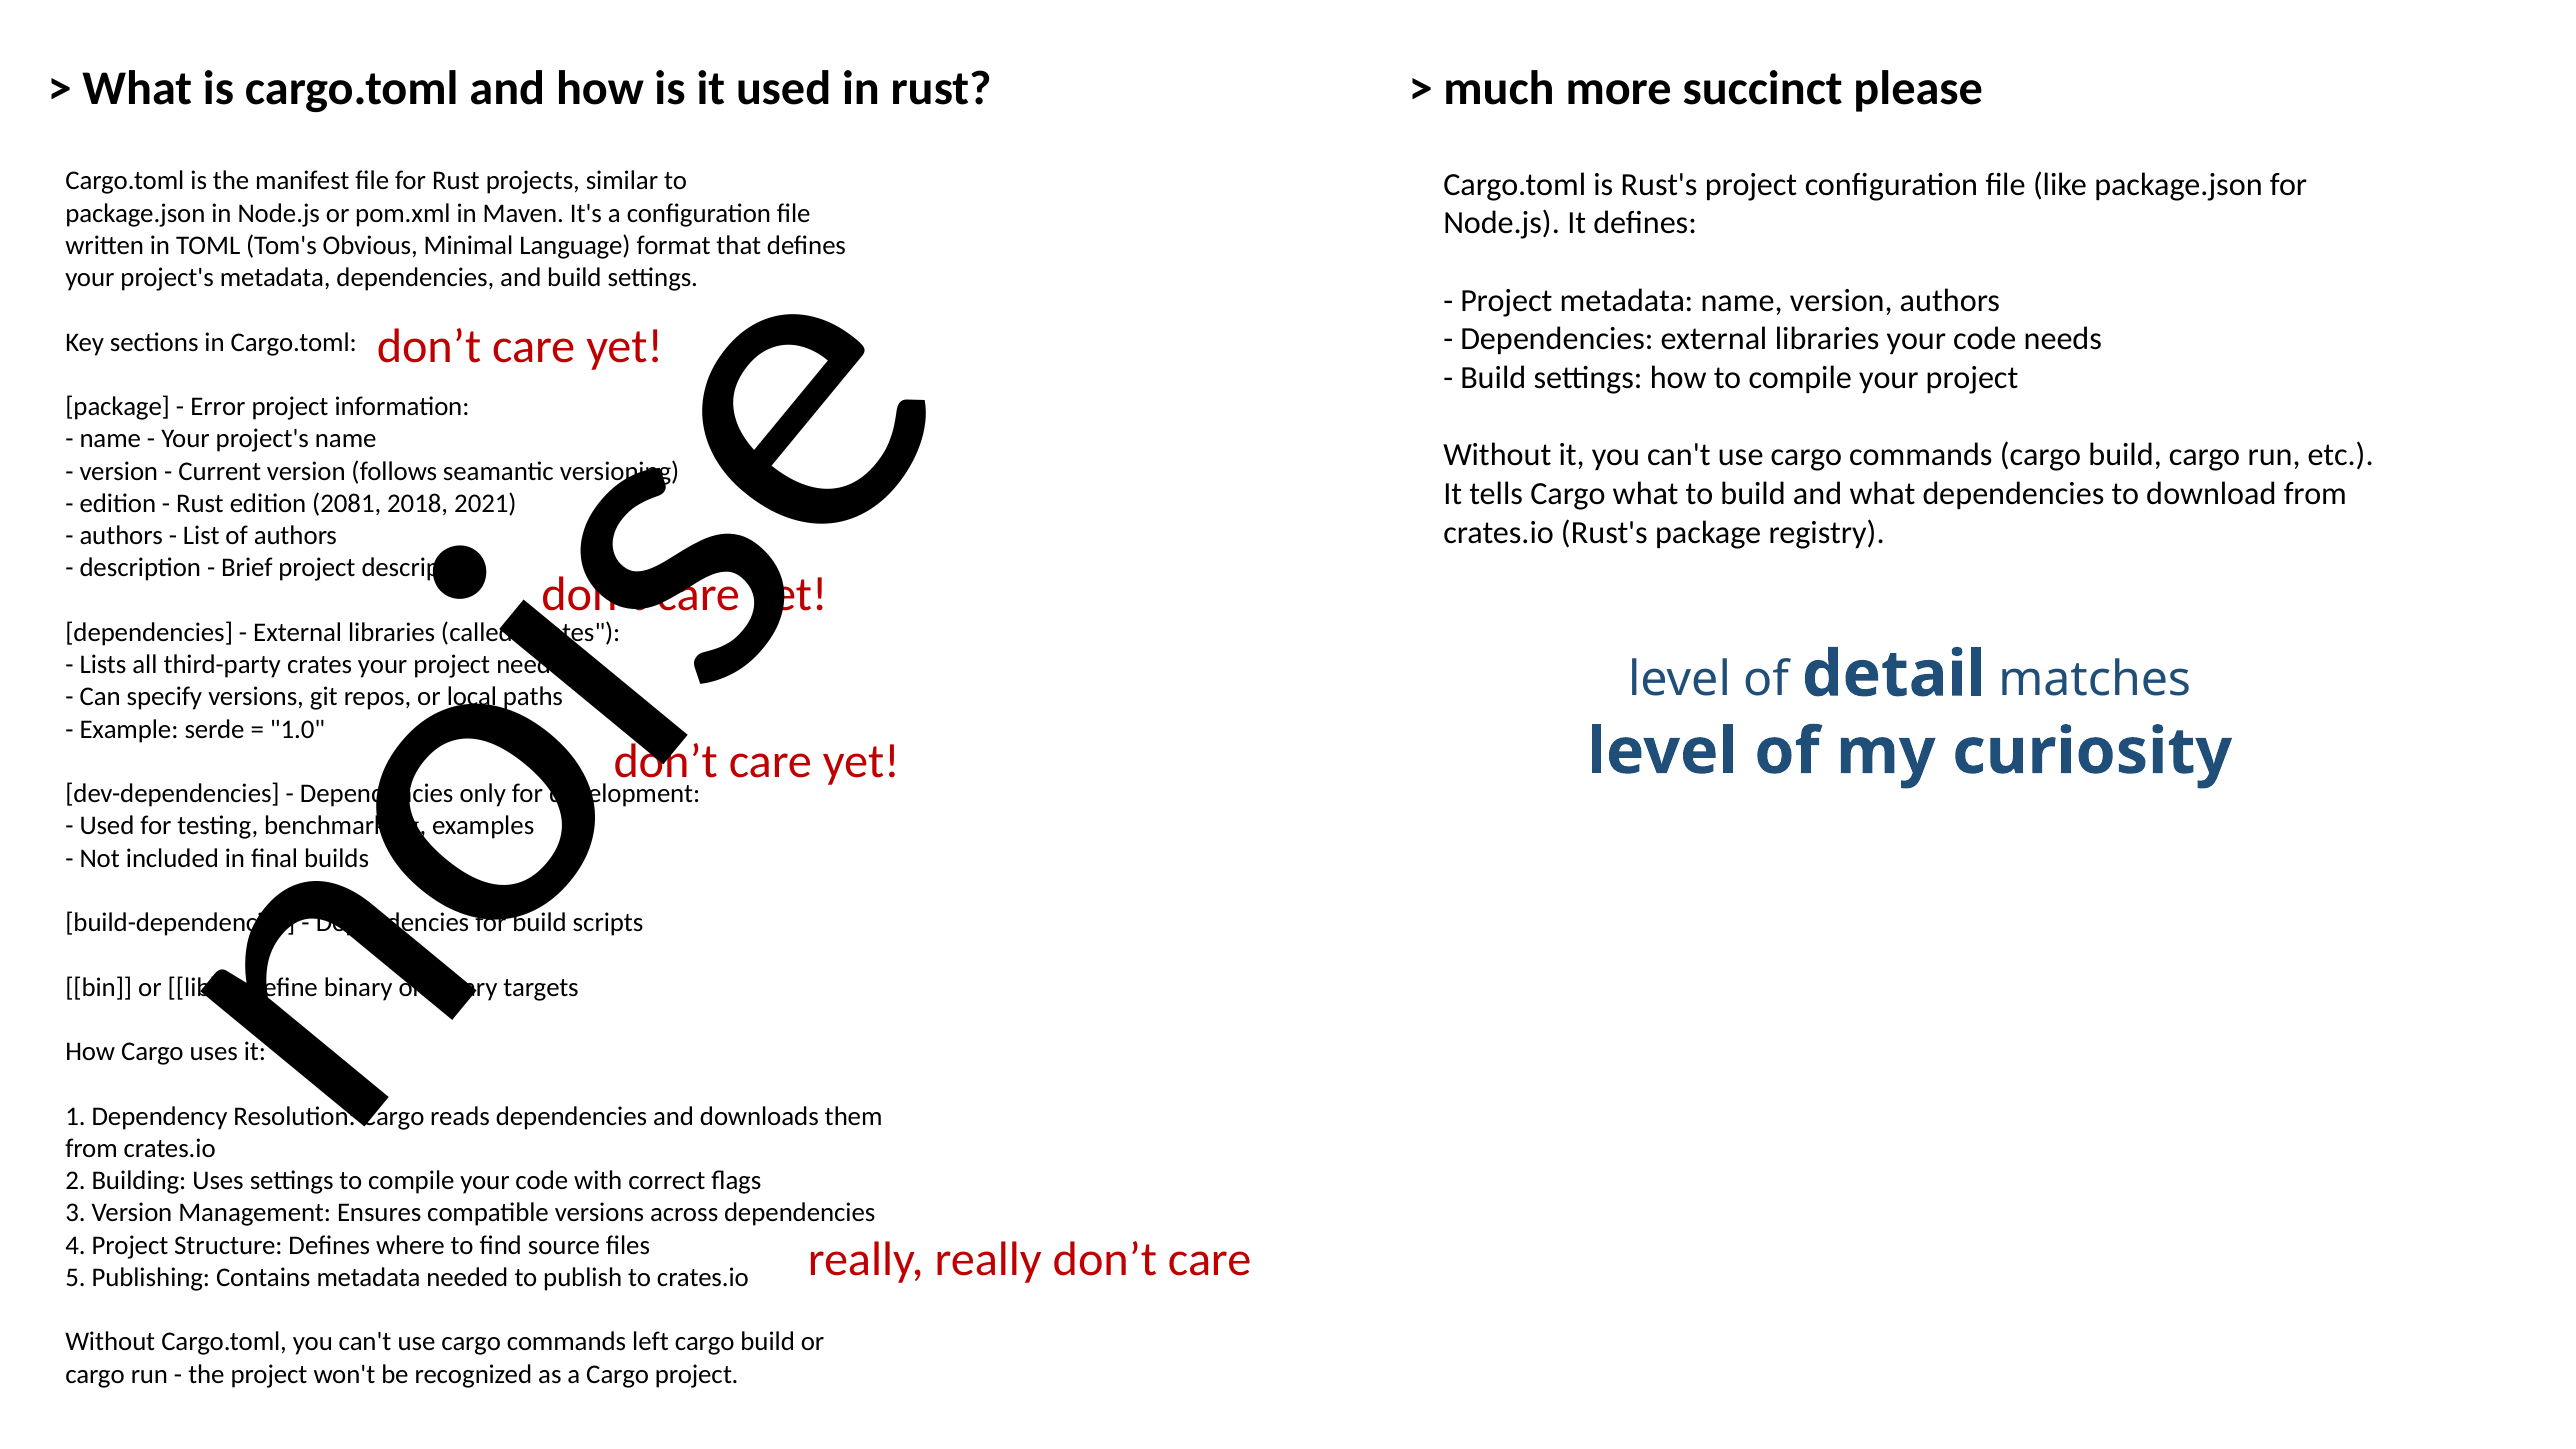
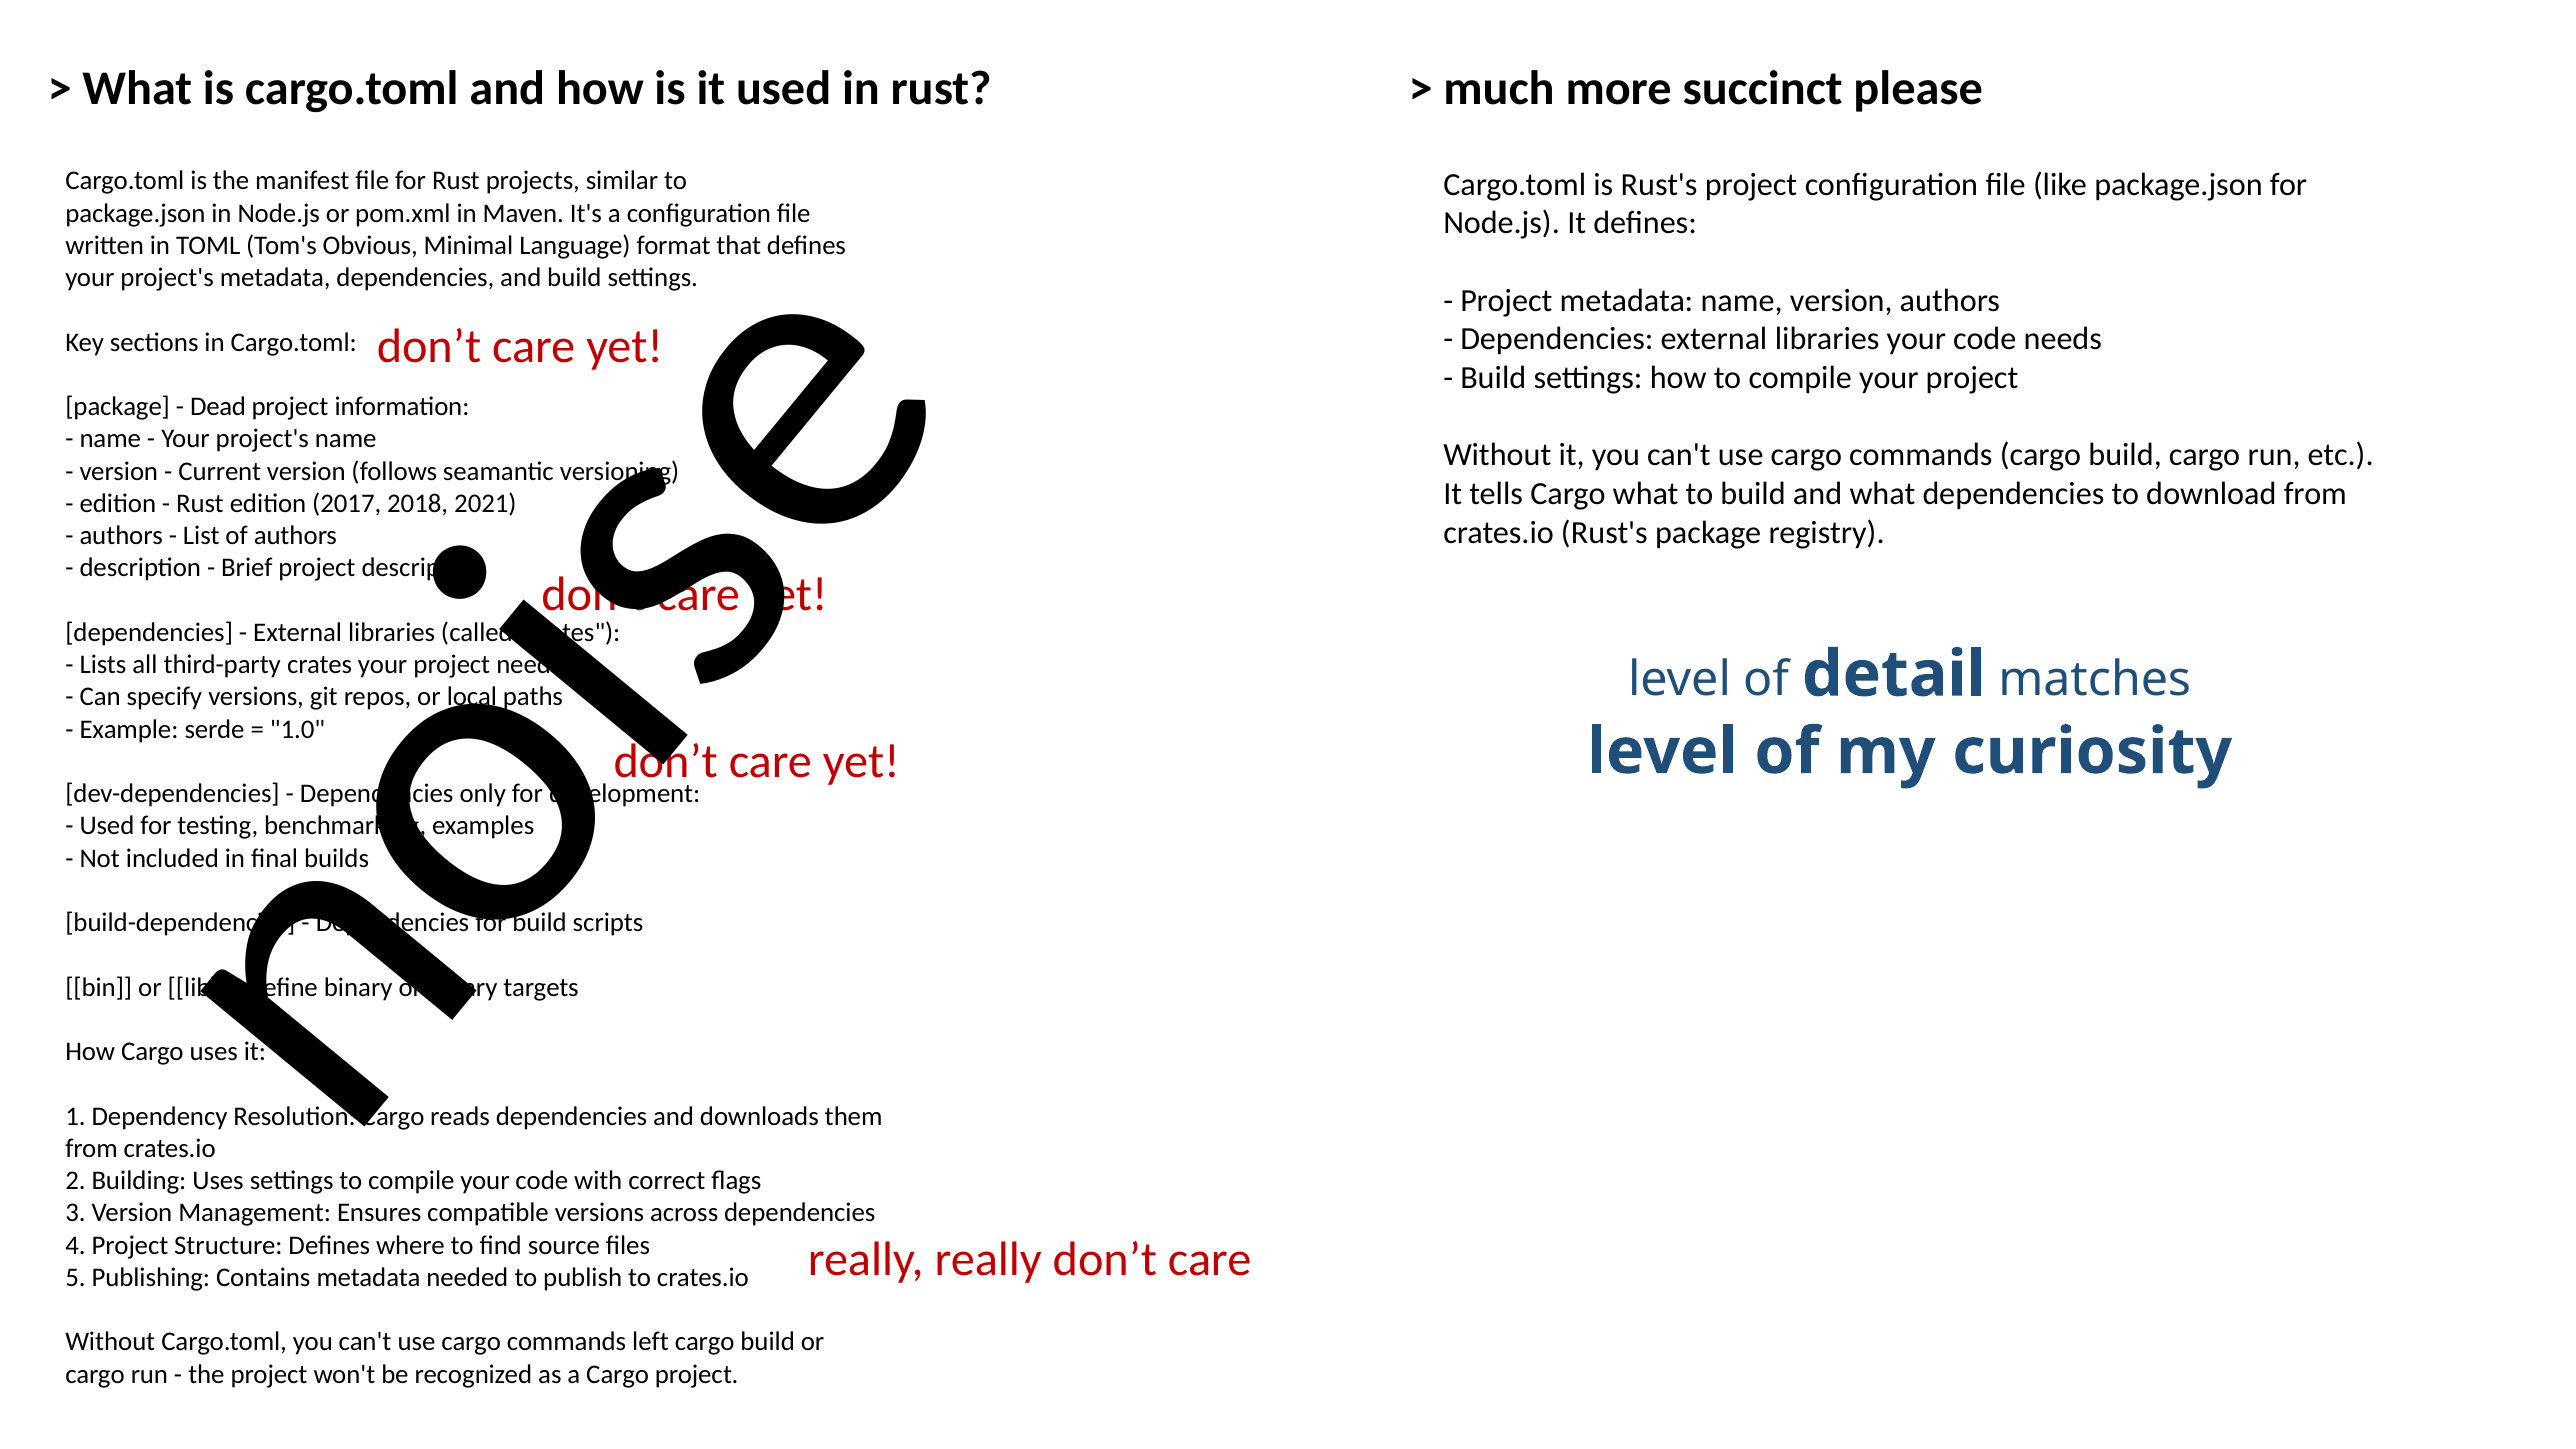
Error: Error -> Dead (218, 407)
2081: 2081 -> 2017 (347, 504)
